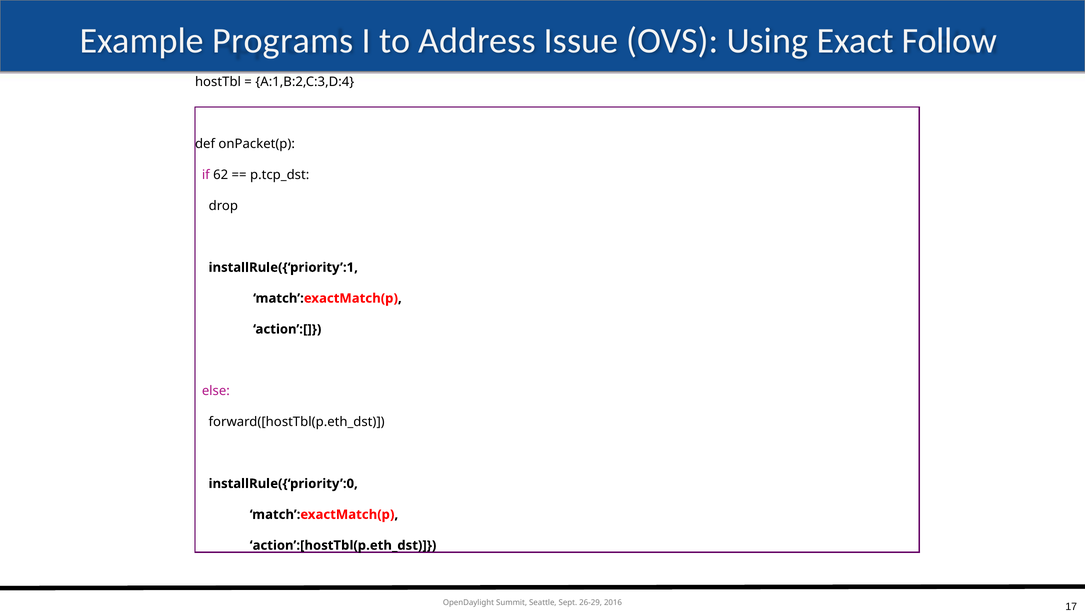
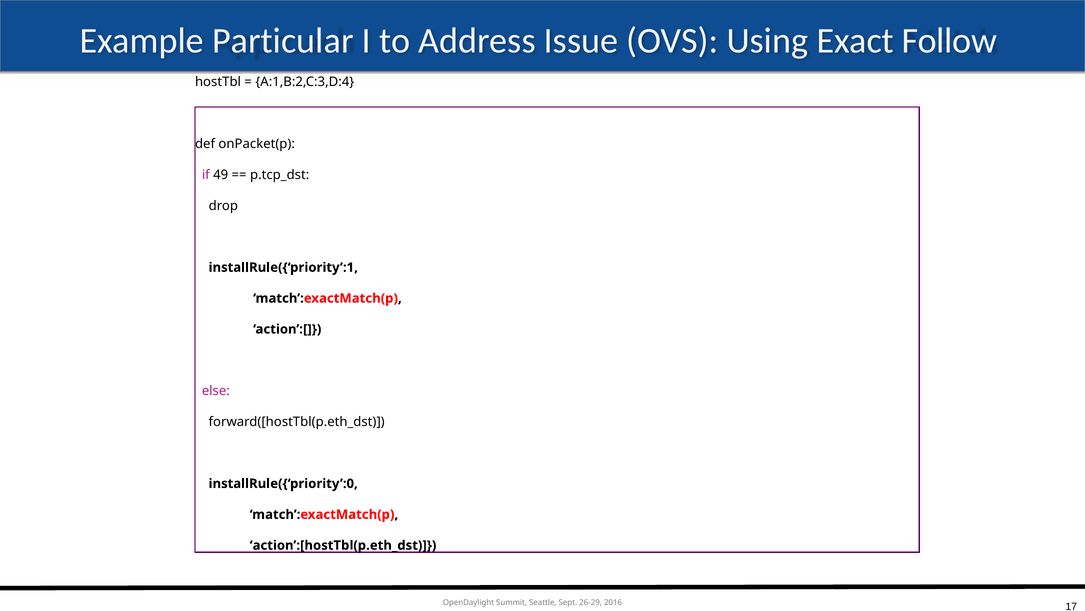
Programs: Programs -> Particular (283, 41)
62: 62 -> 49 (221, 175)
